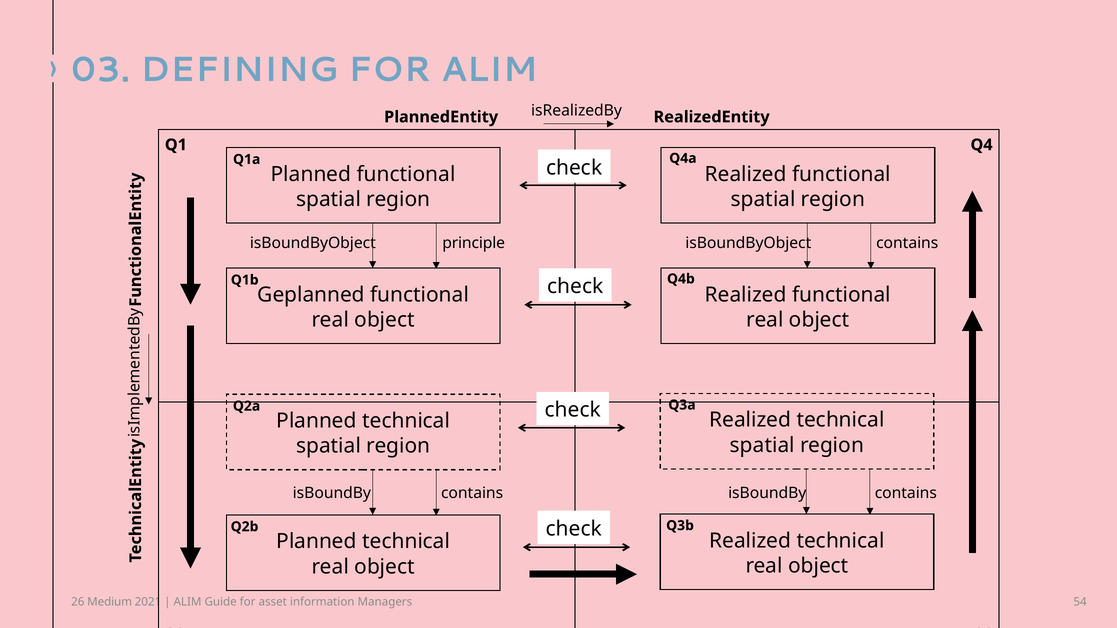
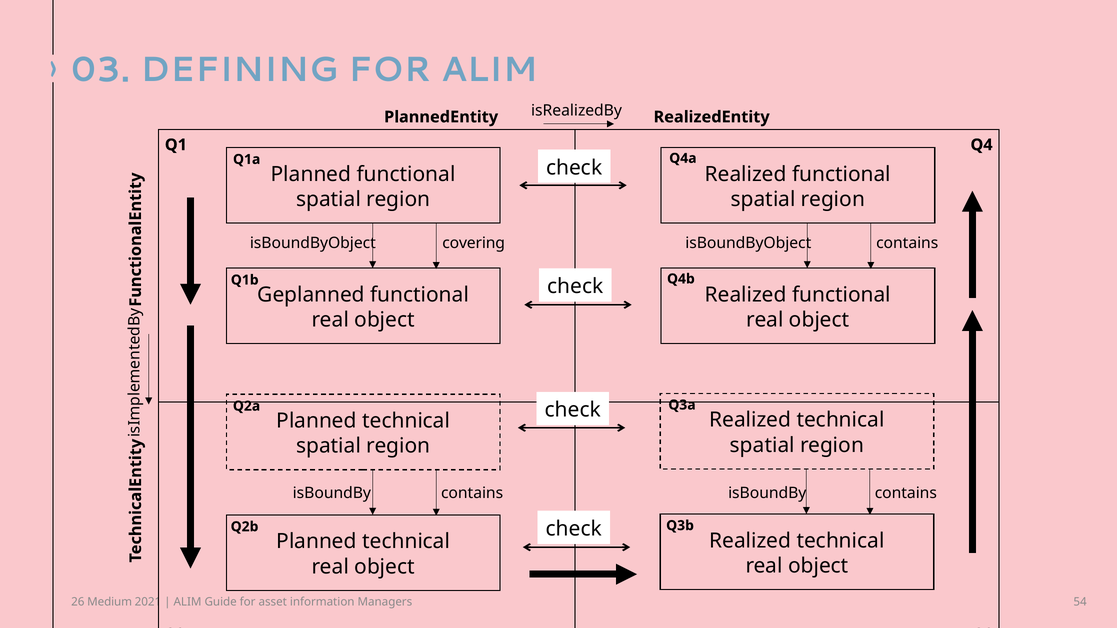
principle: principle -> covering (474, 243)
